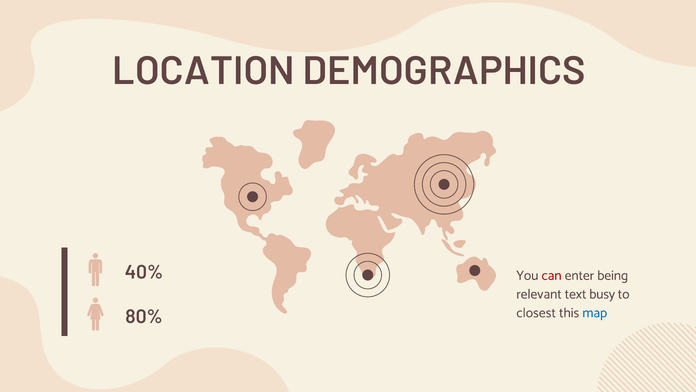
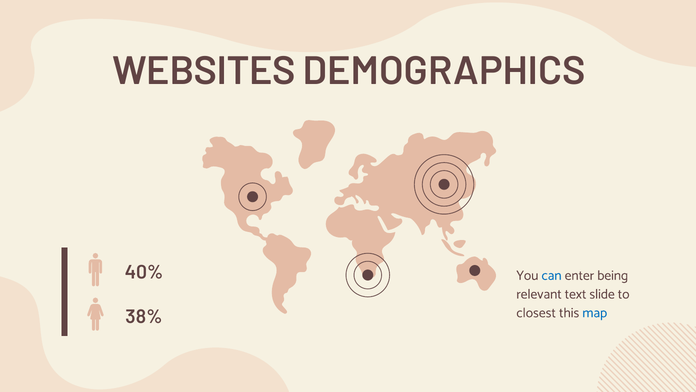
LOCATION: LOCATION -> WEBSITES (204, 71)
can colour: red -> blue (552, 275)
busy: busy -> slide (602, 294)
80%: 80% -> 38% (144, 316)
